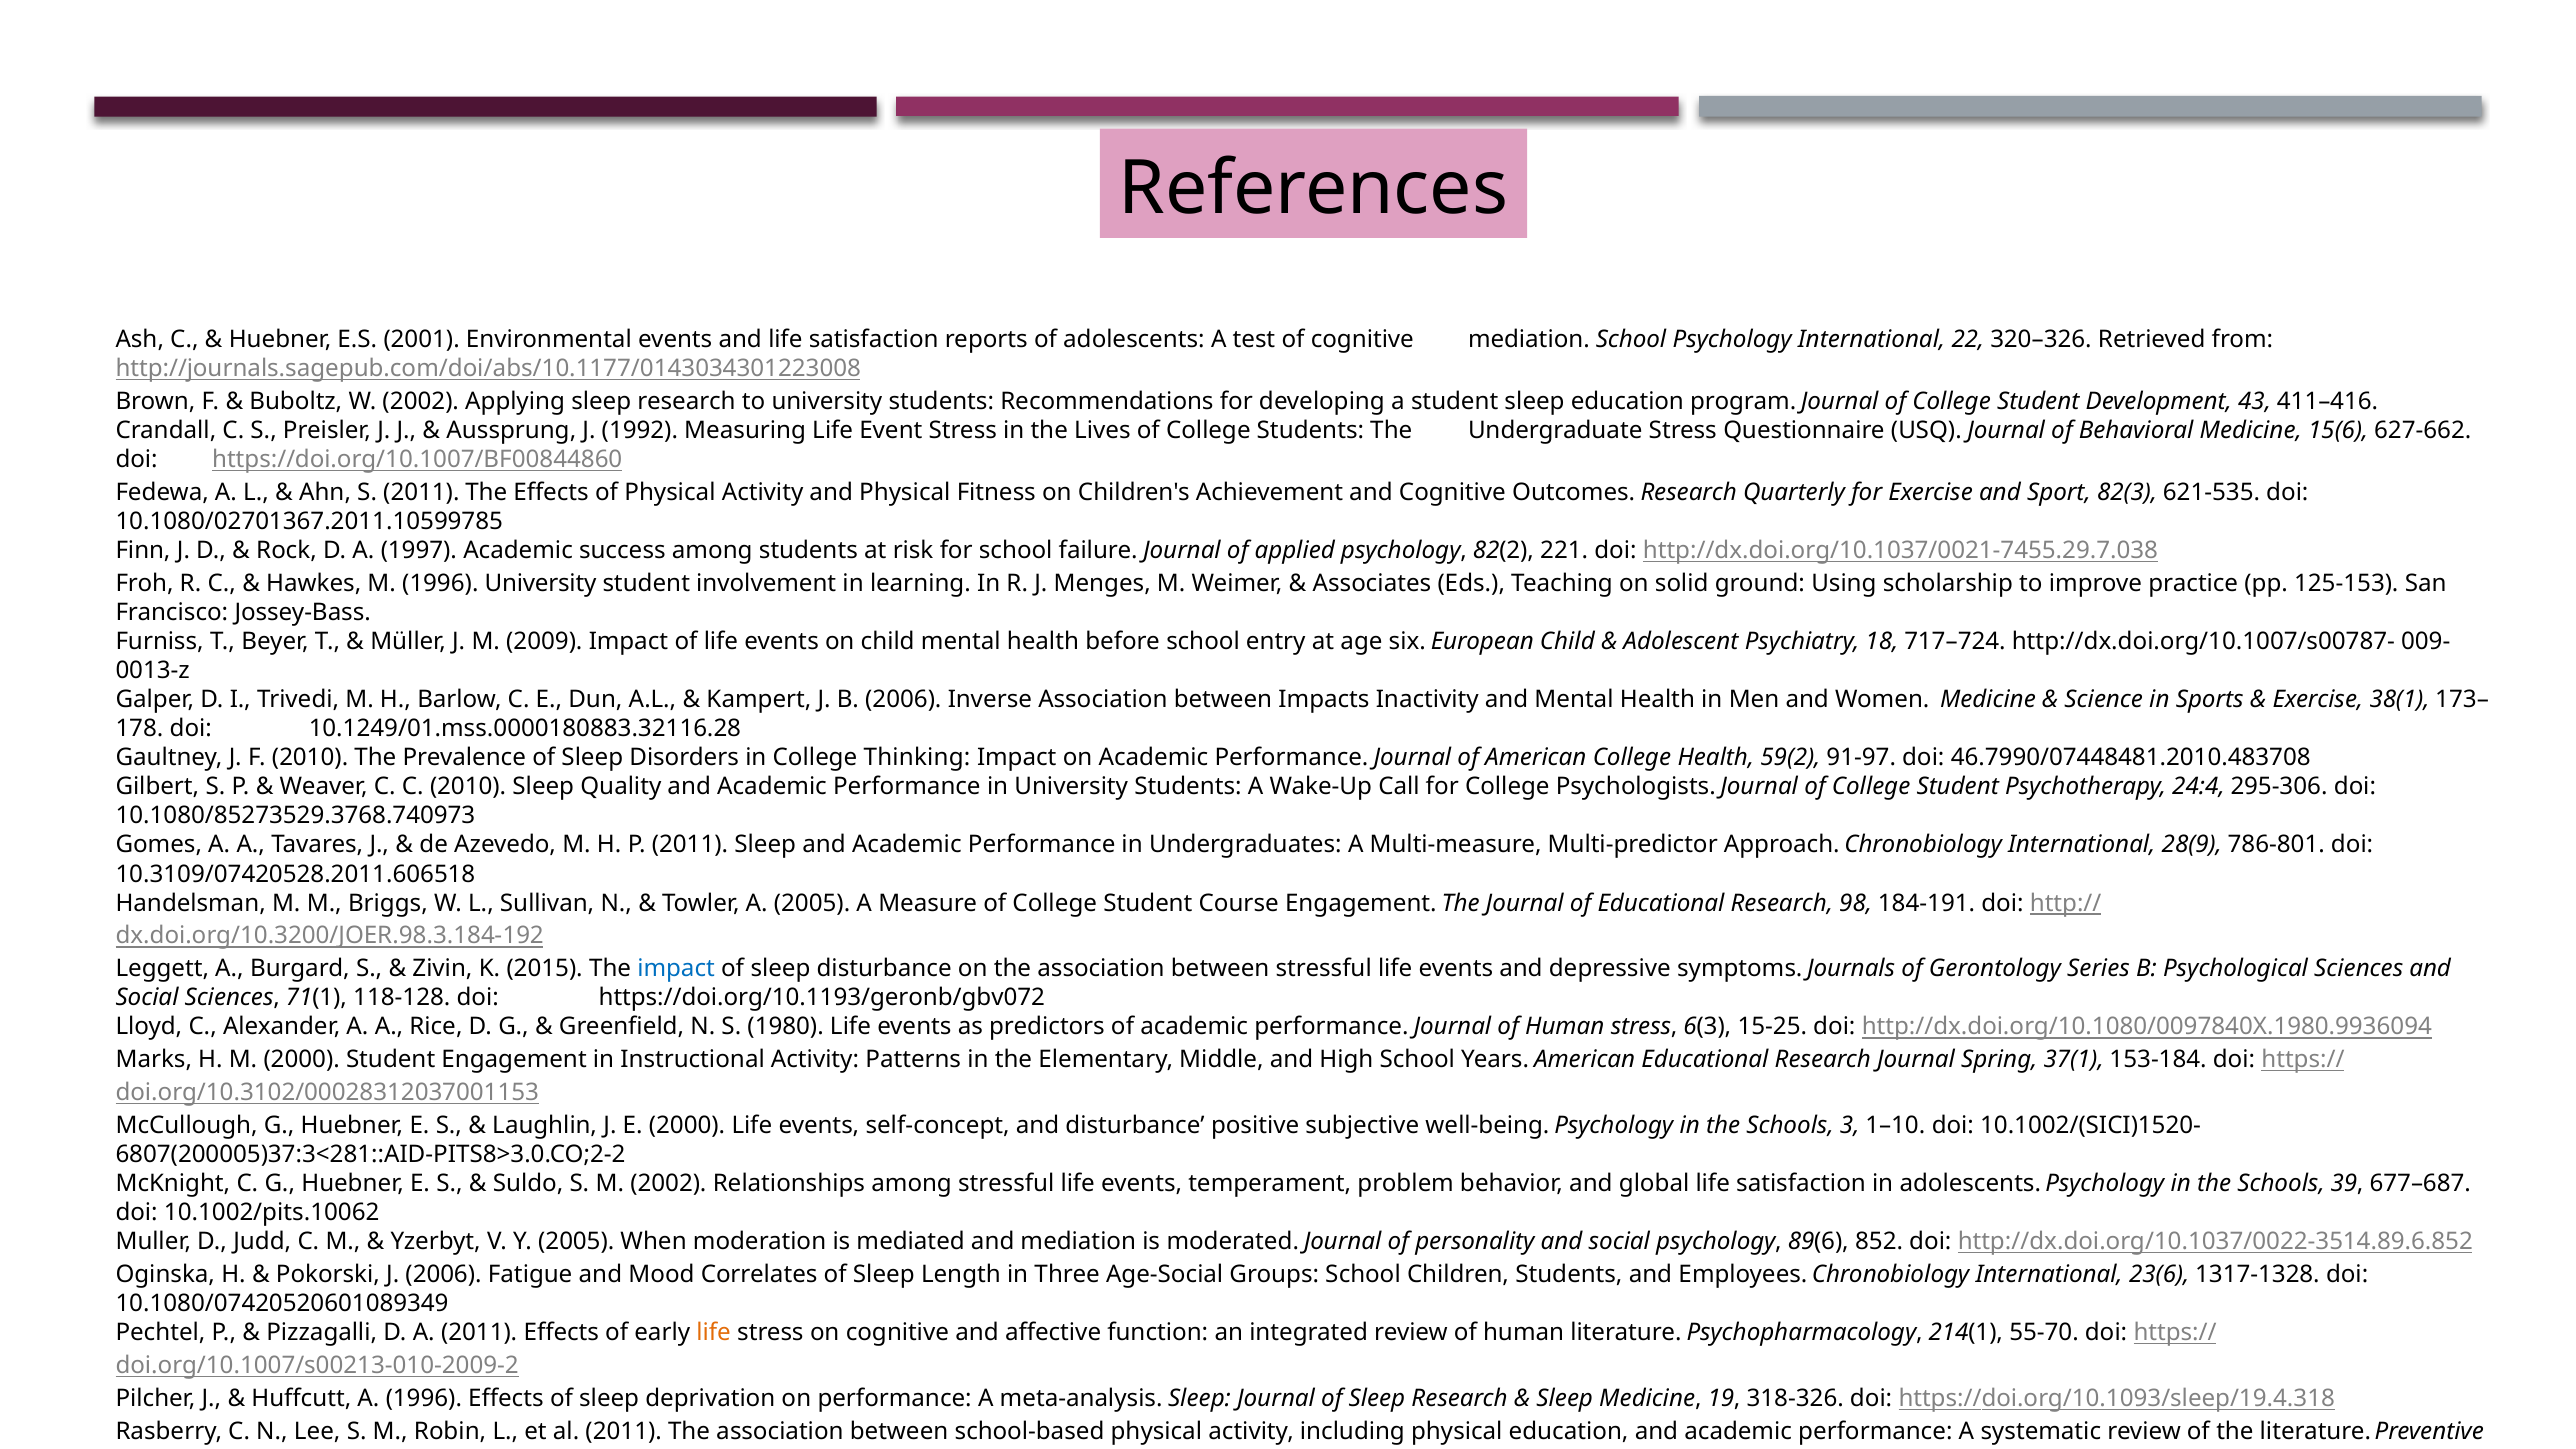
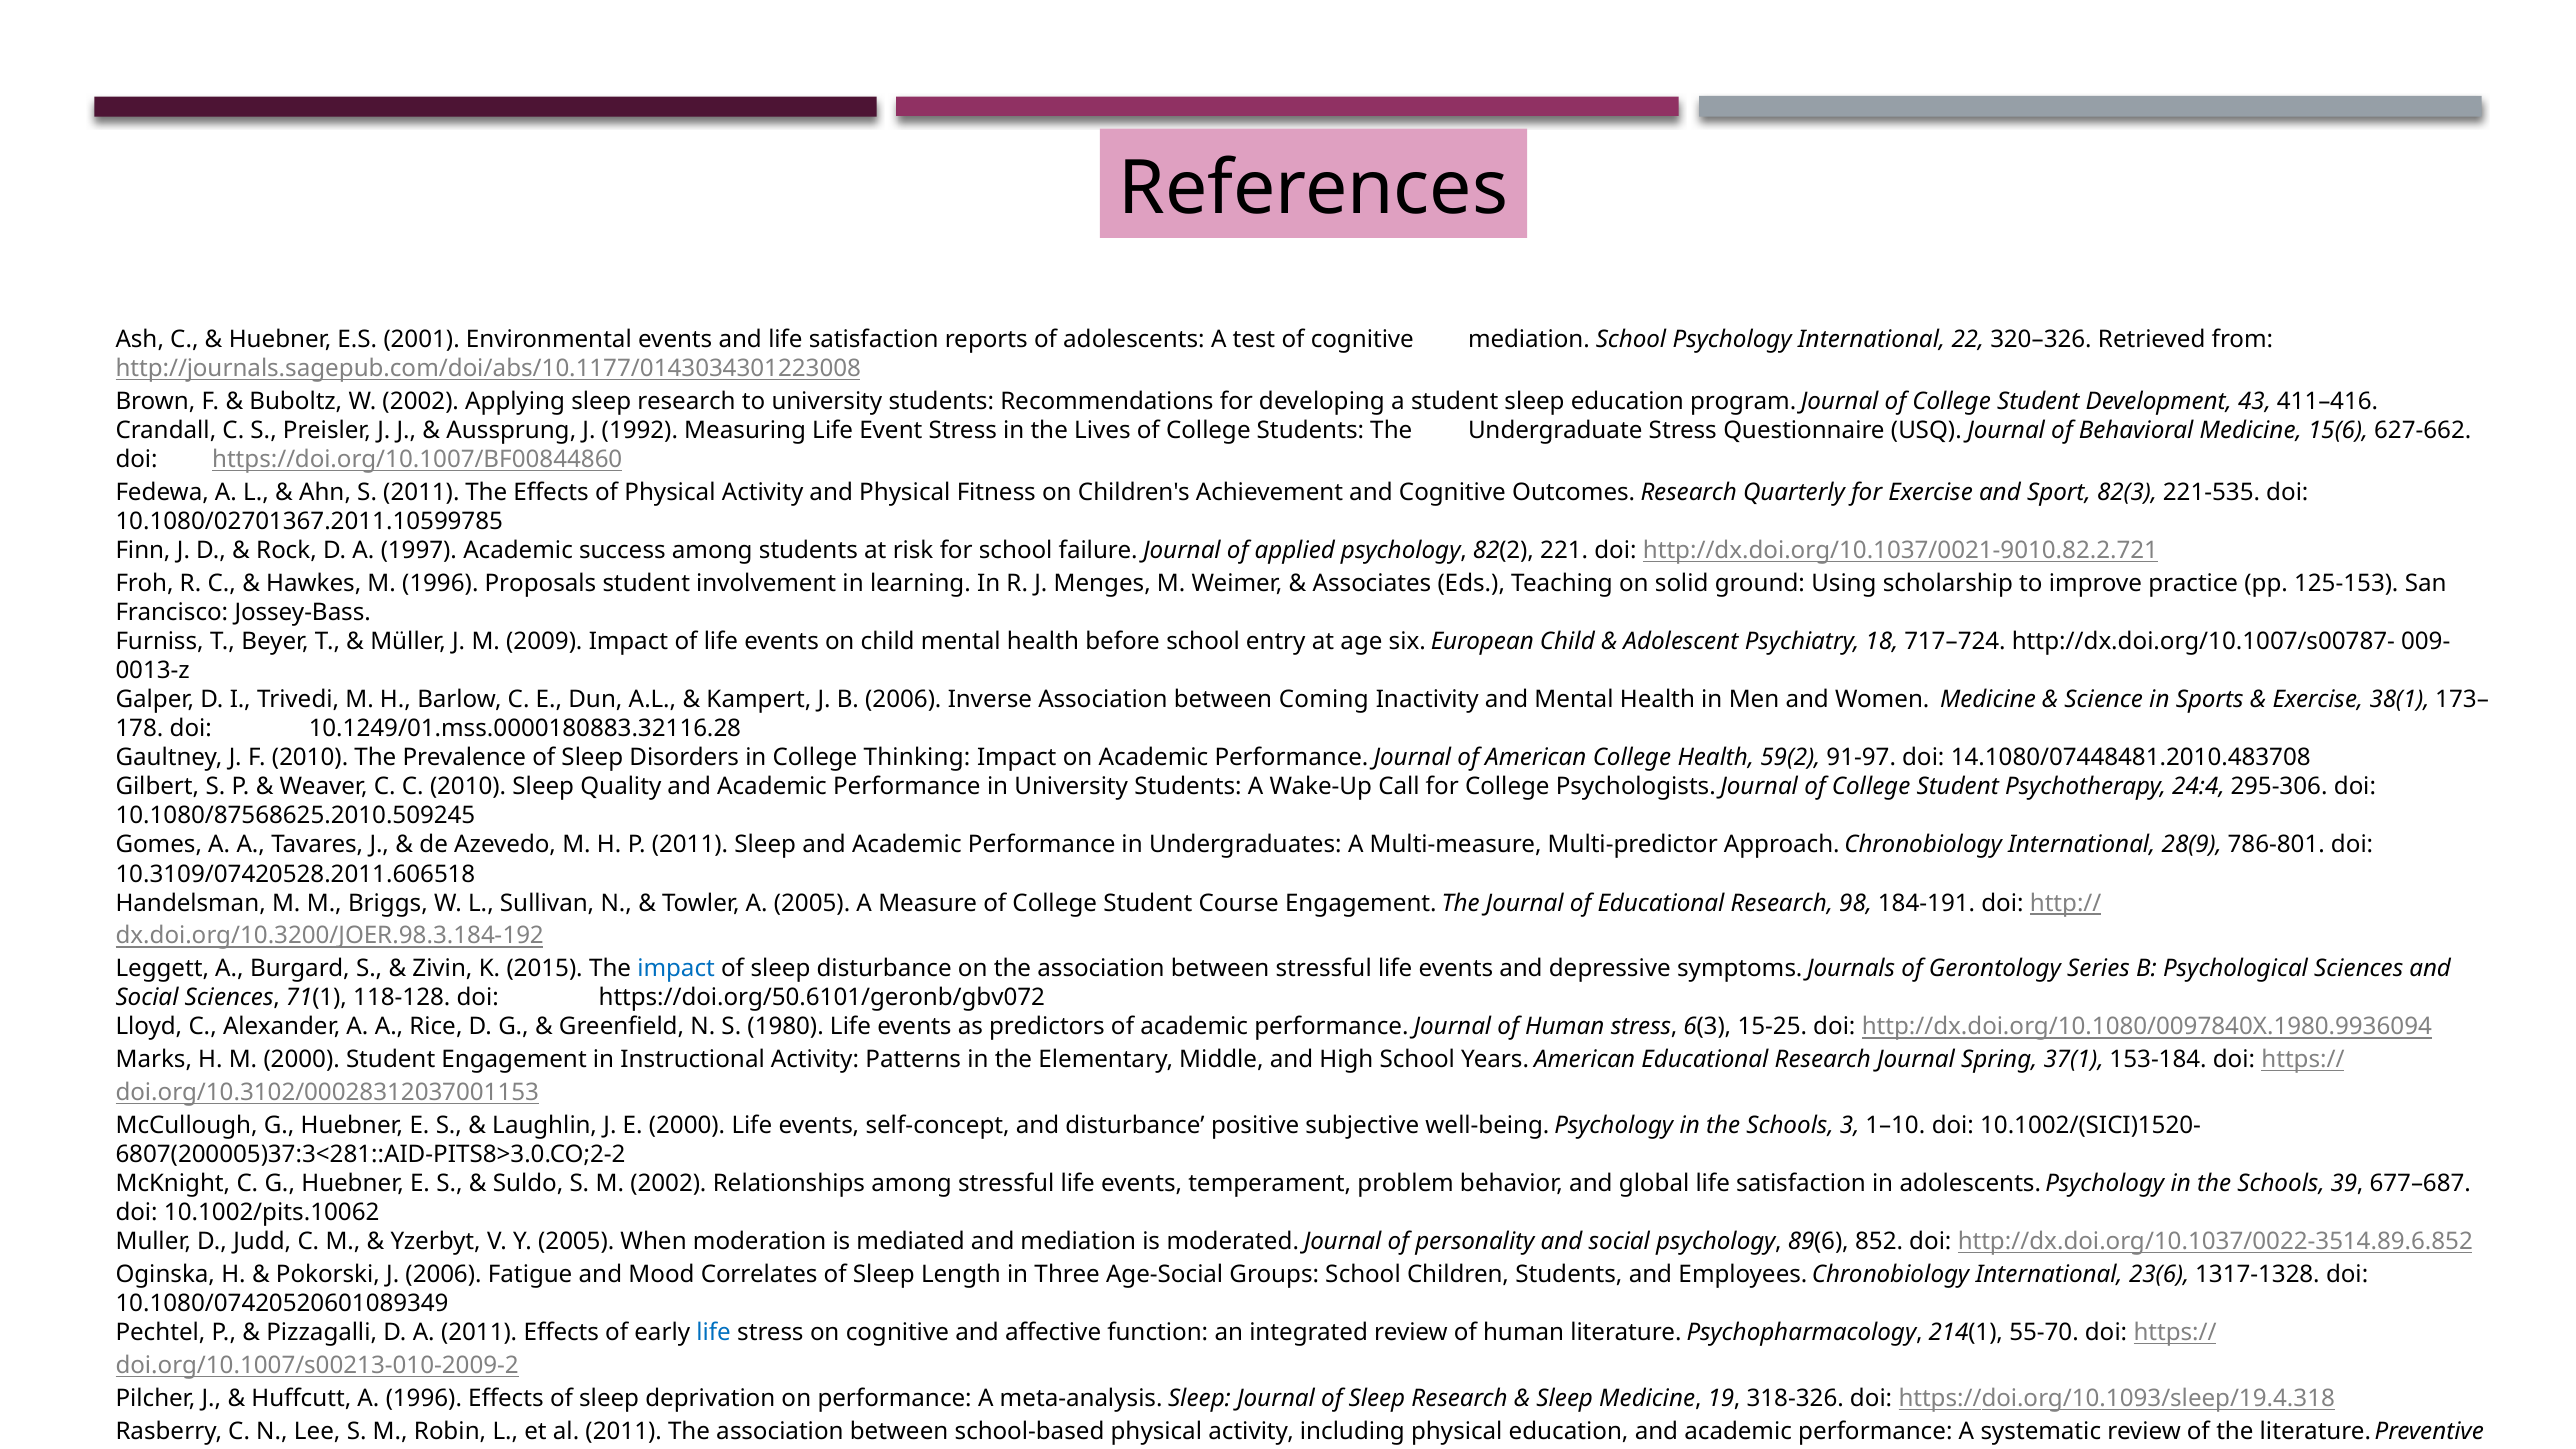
621-535: 621-535 -> 221-535 (2211, 493)
http://dx.doi.org/10.1037/0021-7455.29.7.038: http://dx.doi.org/10.1037/0021-7455.29.7.038 -> http://dx.doi.org/10.1037/0021-9010.82.2.721 (1900, 551)
1996 University: University -> Proposals (540, 583)
Impacts: Impacts -> Coming (1324, 700)
46.7990/07448481.2010.483708: 46.7990/07448481.2010.483708 -> 14.1080/07448481.2010.483708 (2131, 758)
10.1080/85273529.3768.740973: 10.1080/85273529.3768.740973 -> 10.1080/87568625.2010.509245 (295, 816)
https://doi.org/10.1193/geronb/gbv072: https://doi.org/10.1193/geronb/gbv072 -> https://doi.org/50.6101/geronb/gbv072 (822, 998)
life colour: orange -> blue (714, 1333)
